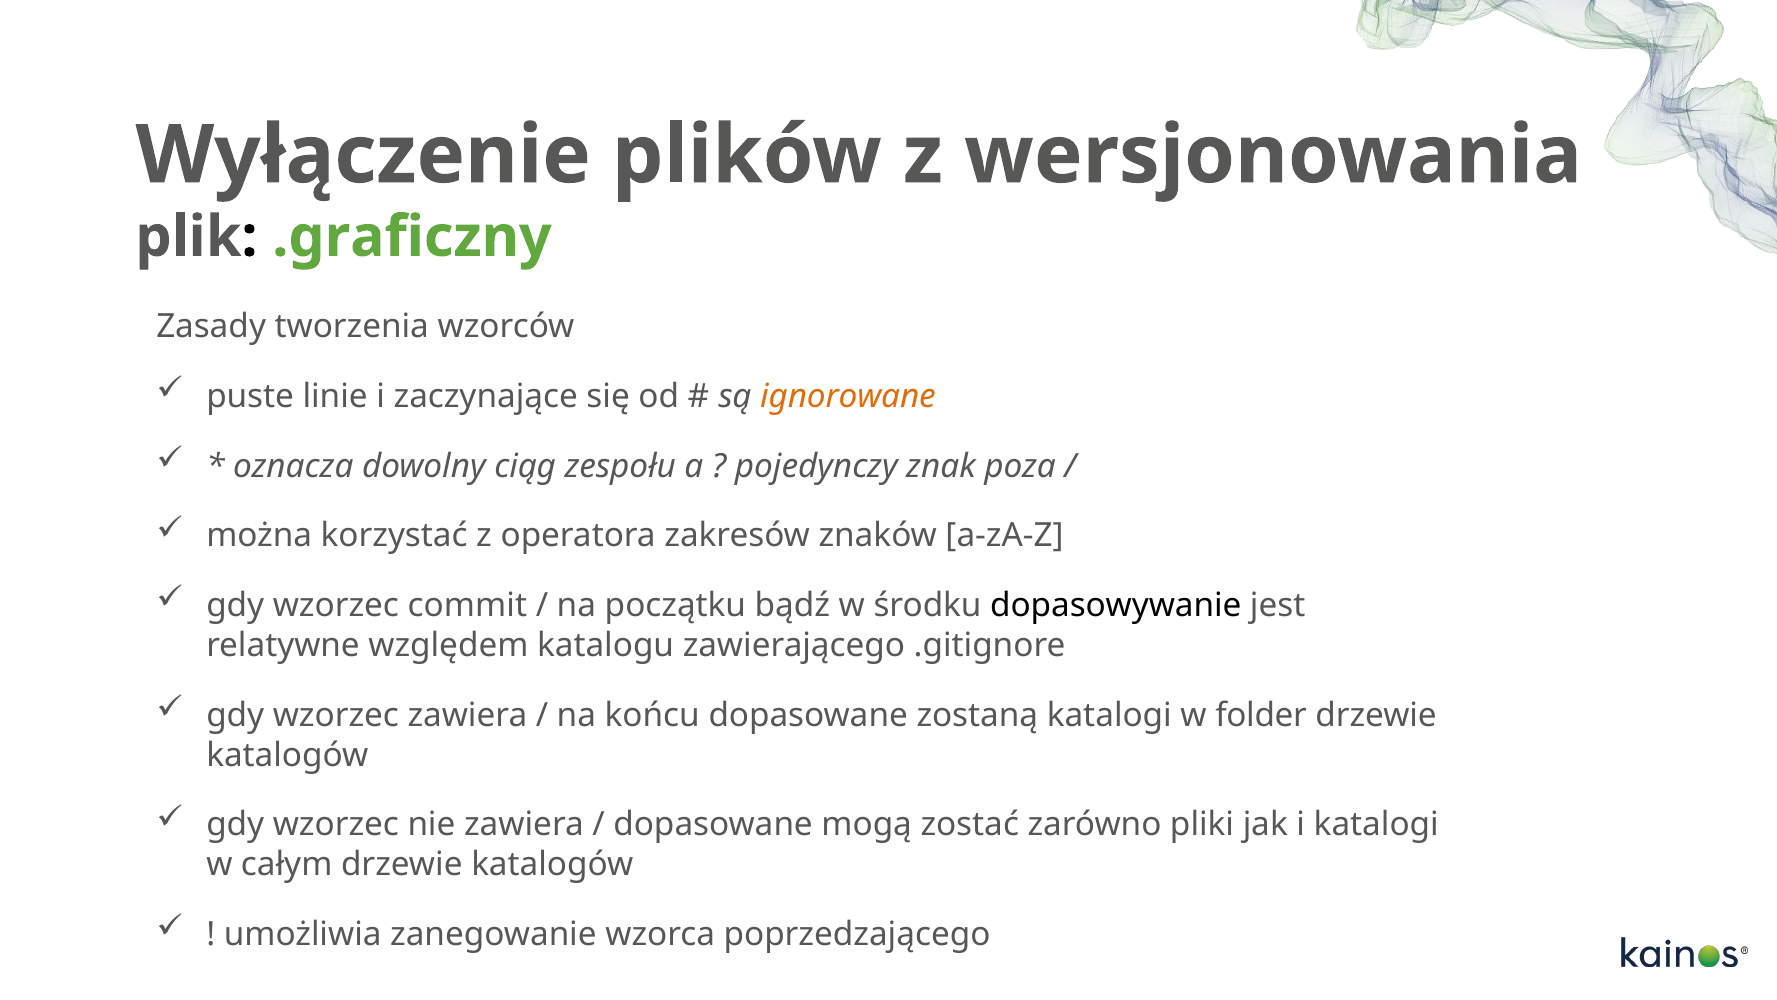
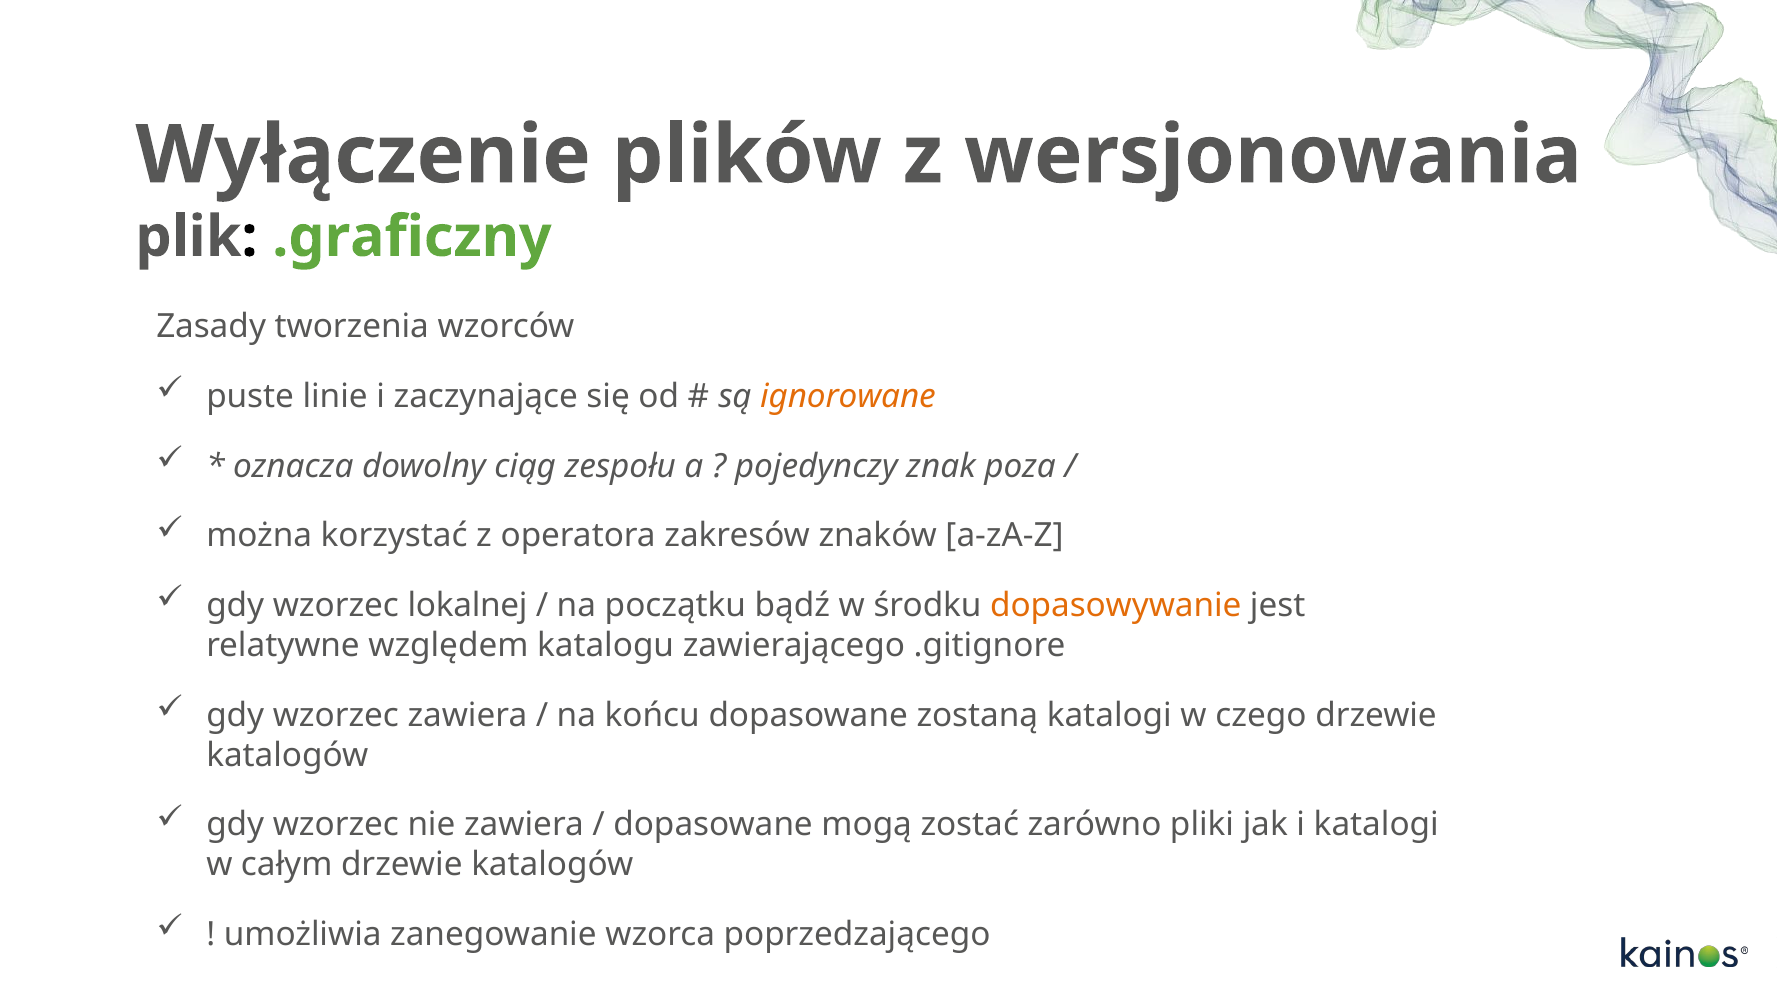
commit: commit -> lokalnej (468, 605)
dopasowywanie colour: black -> orange (1116, 605)
folder: folder -> czego (1261, 715)
